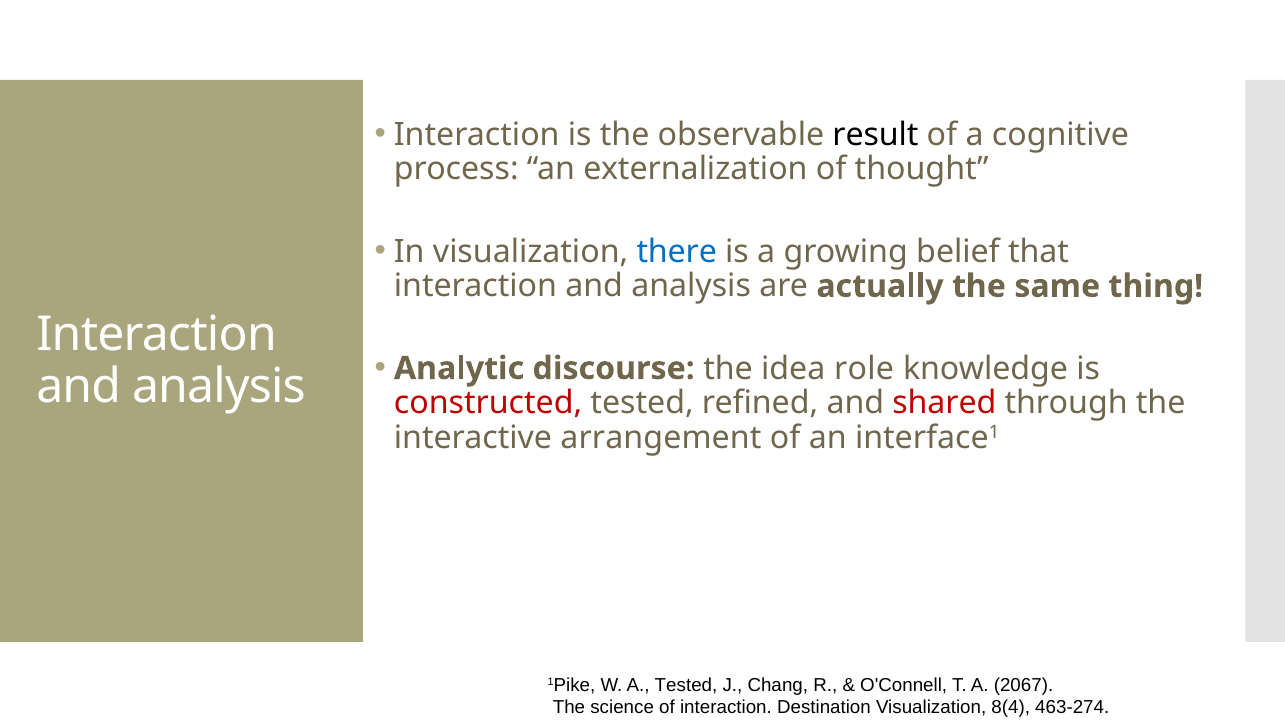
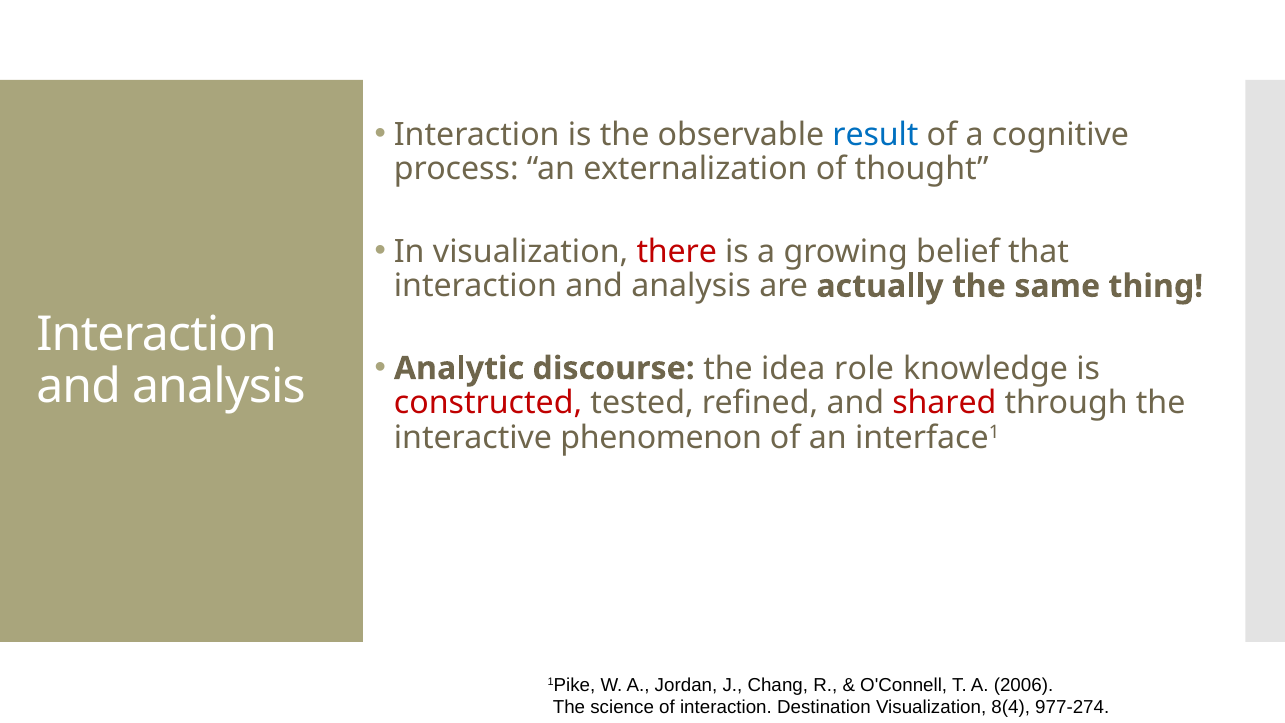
result colour: black -> blue (875, 135)
there colour: blue -> red (677, 251)
arrangement: arrangement -> phenomenon (661, 438)
A Tested: Tested -> Jordan (686, 685)
2067: 2067 -> 2006 (1024, 685)
463-274: 463-274 -> 977-274 (1072, 708)
